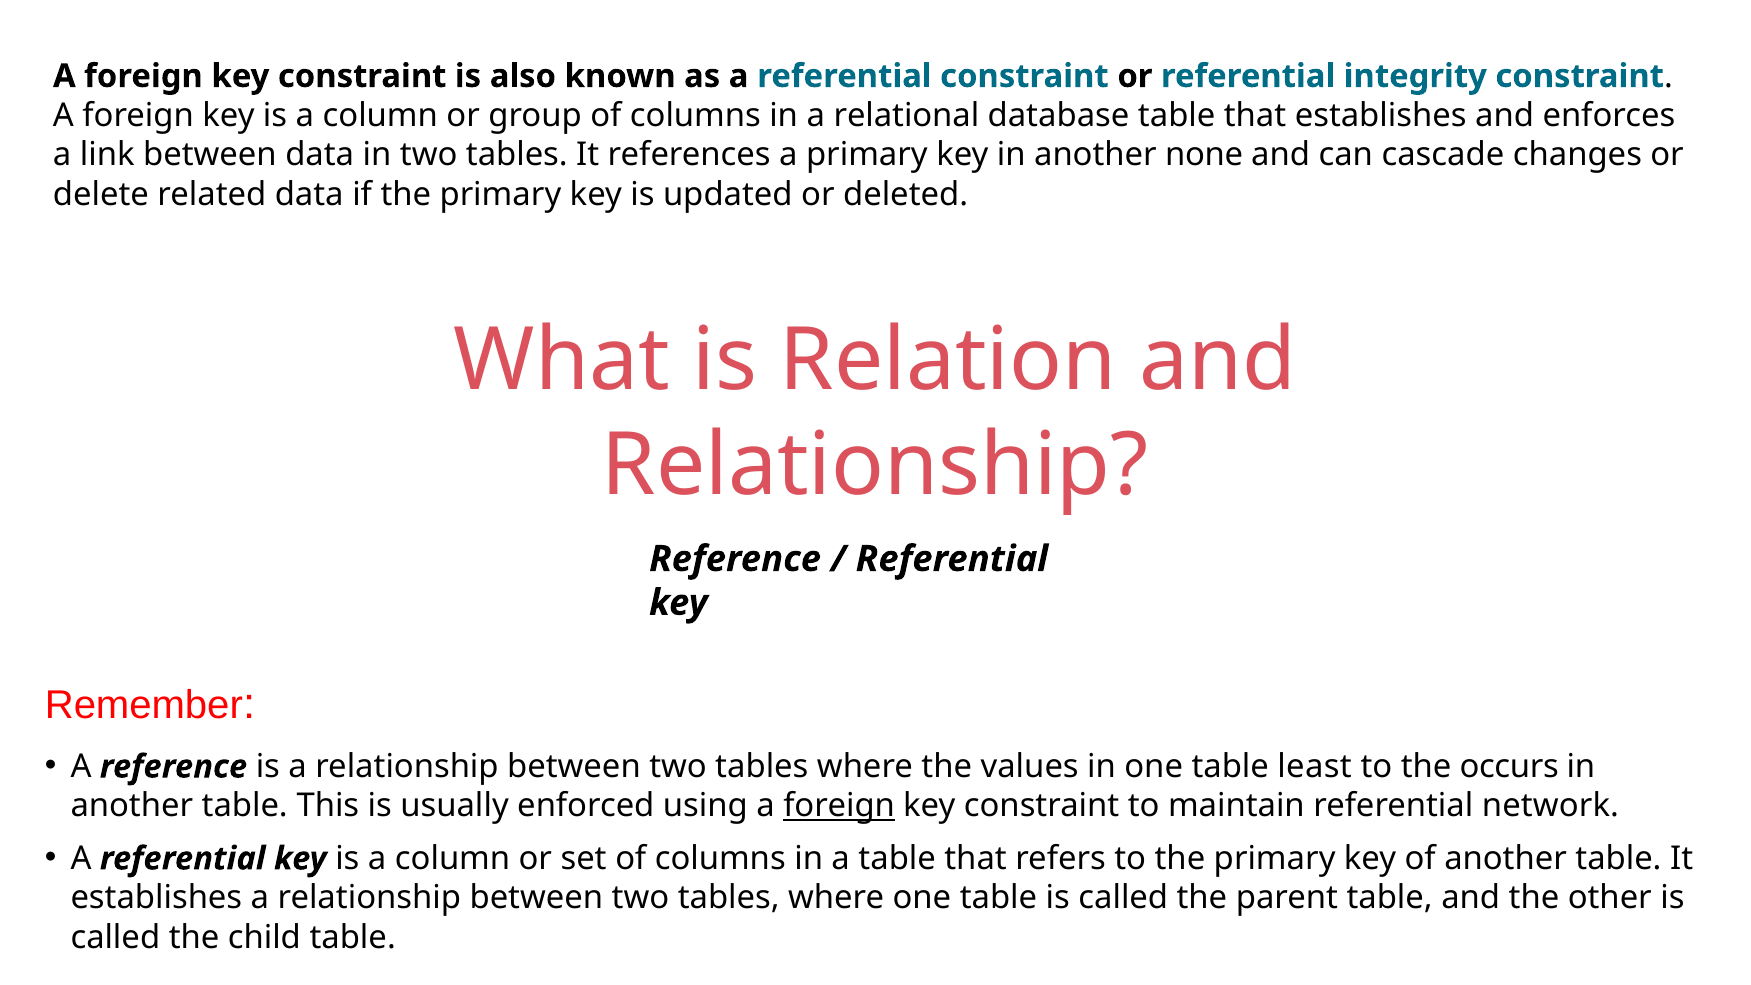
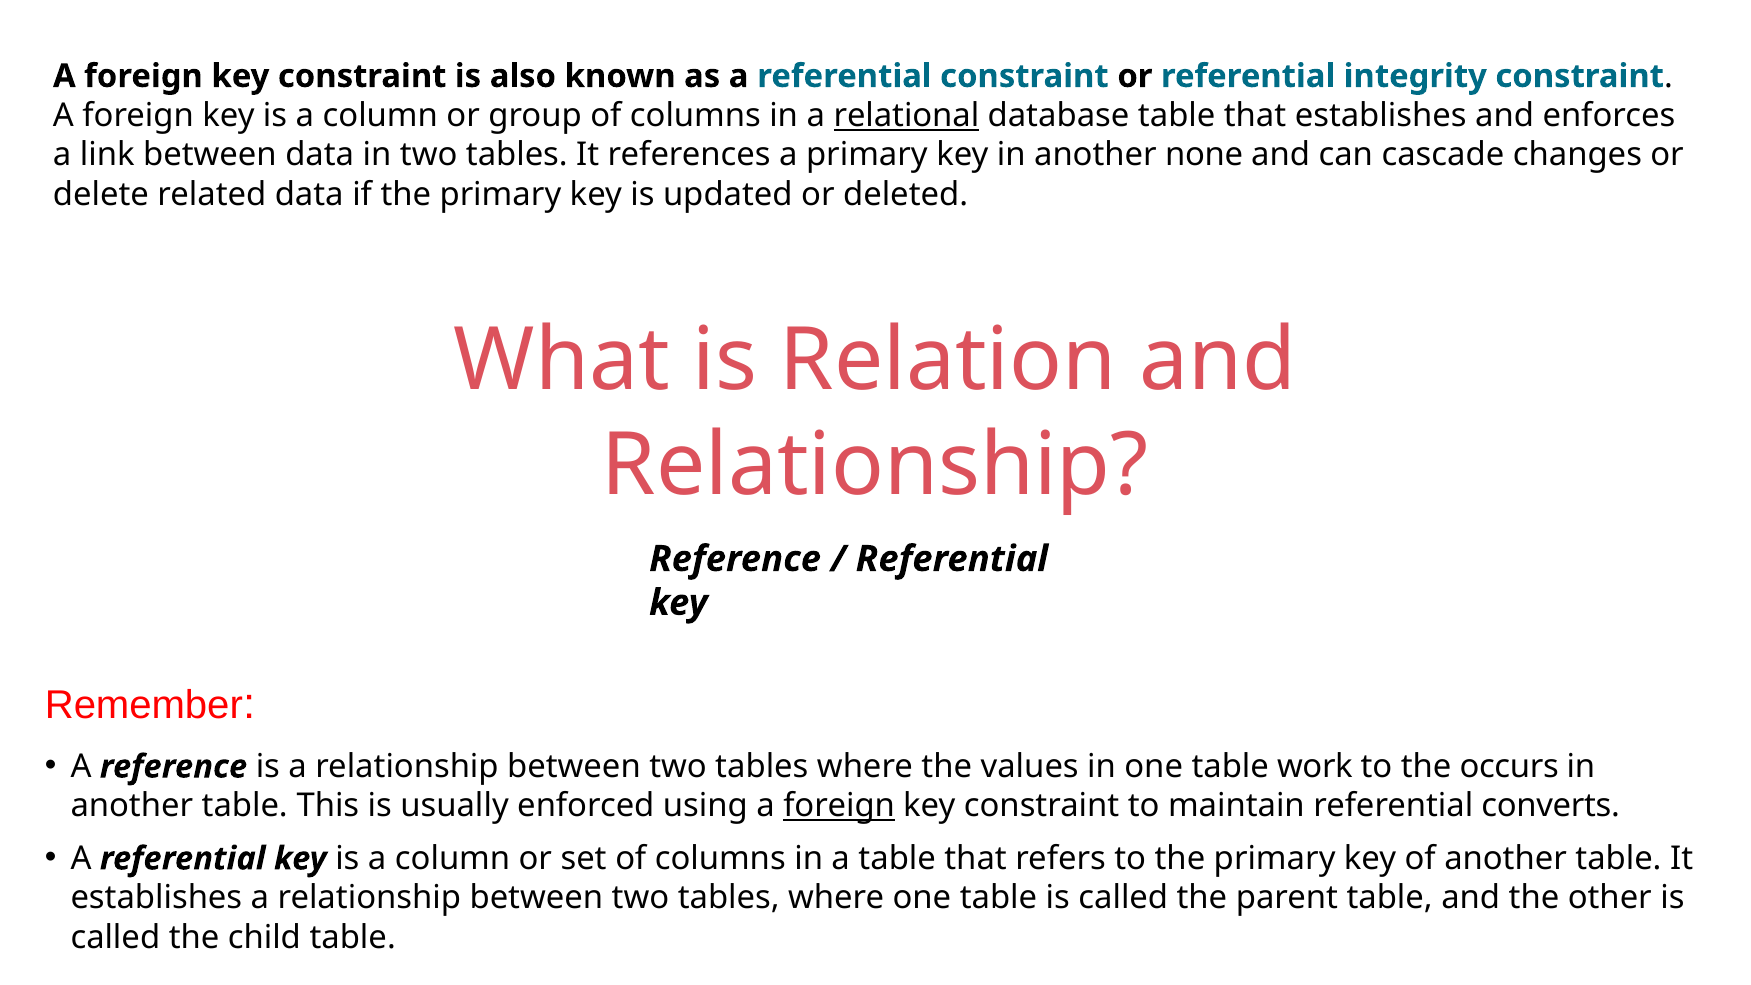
relational underline: none -> present (906, 116)
least: least -> work (1315, 767)
network: network -> converts (1551, 806)
